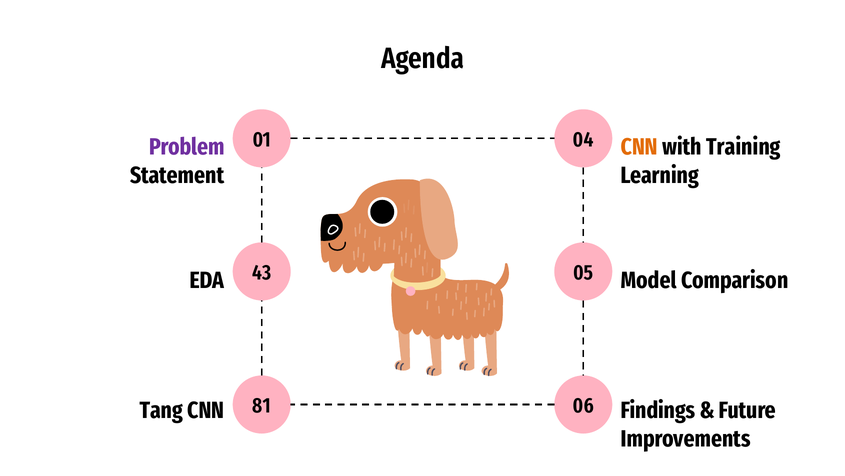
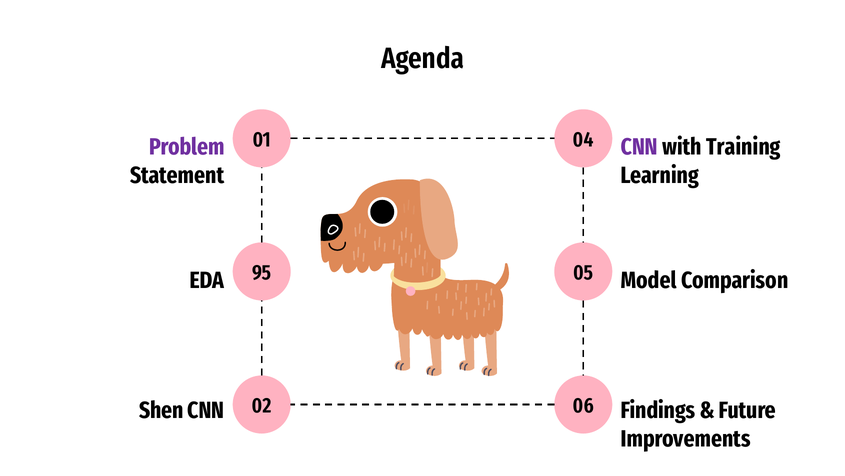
CNN colour: orange -> purple (639, 147)
43: 43 -> 95 (262, 273)
Tang: Tang -> Shen (161, 410)
81: 81 -> 02 (262, 405)
